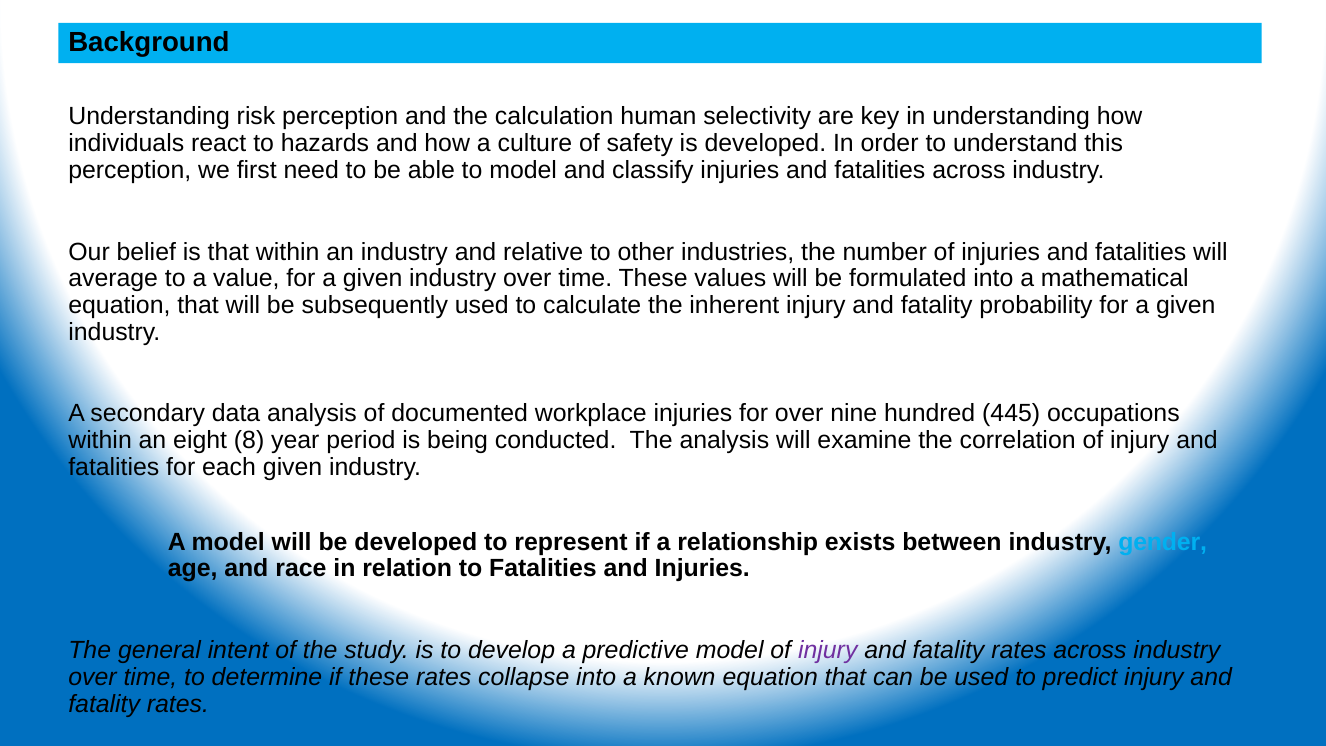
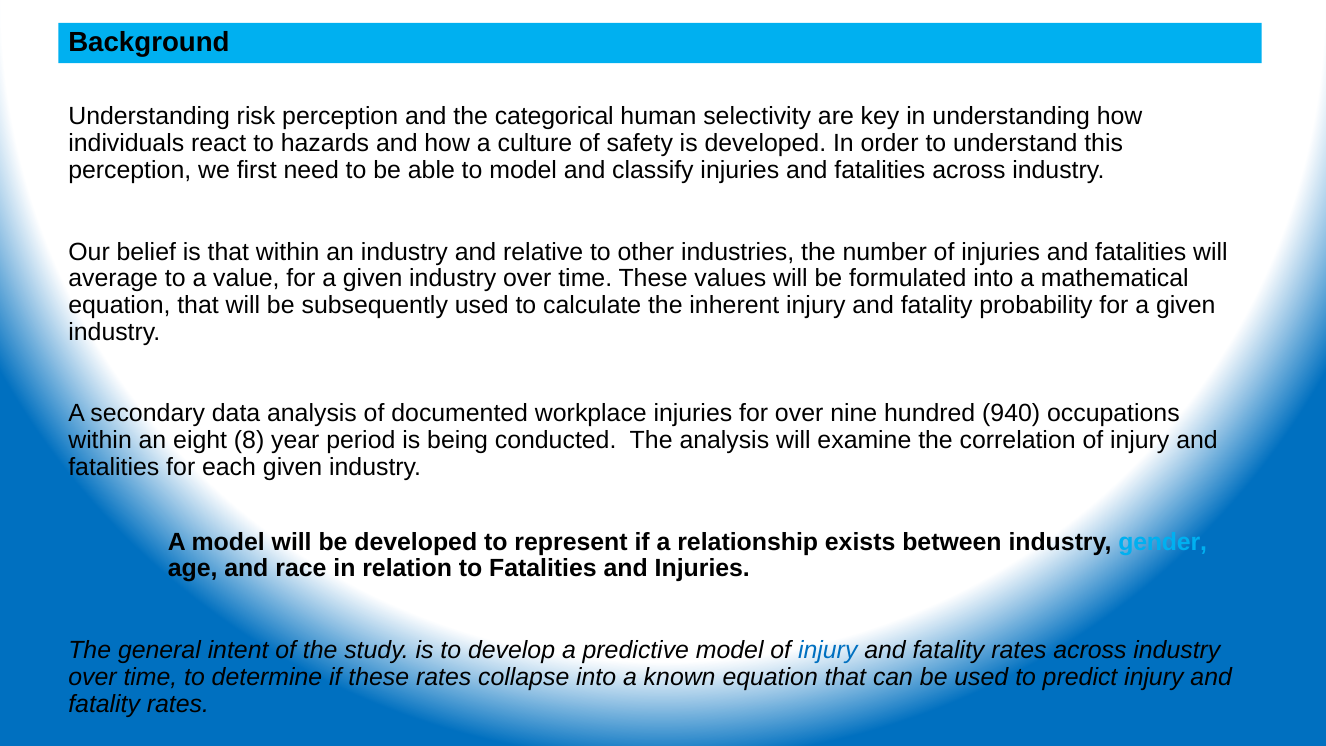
calculation: calculation -> categorical (554, 117)
445: 445 -> 940 (1011, 414)
injury colour: purple -> blue (828, 650)
